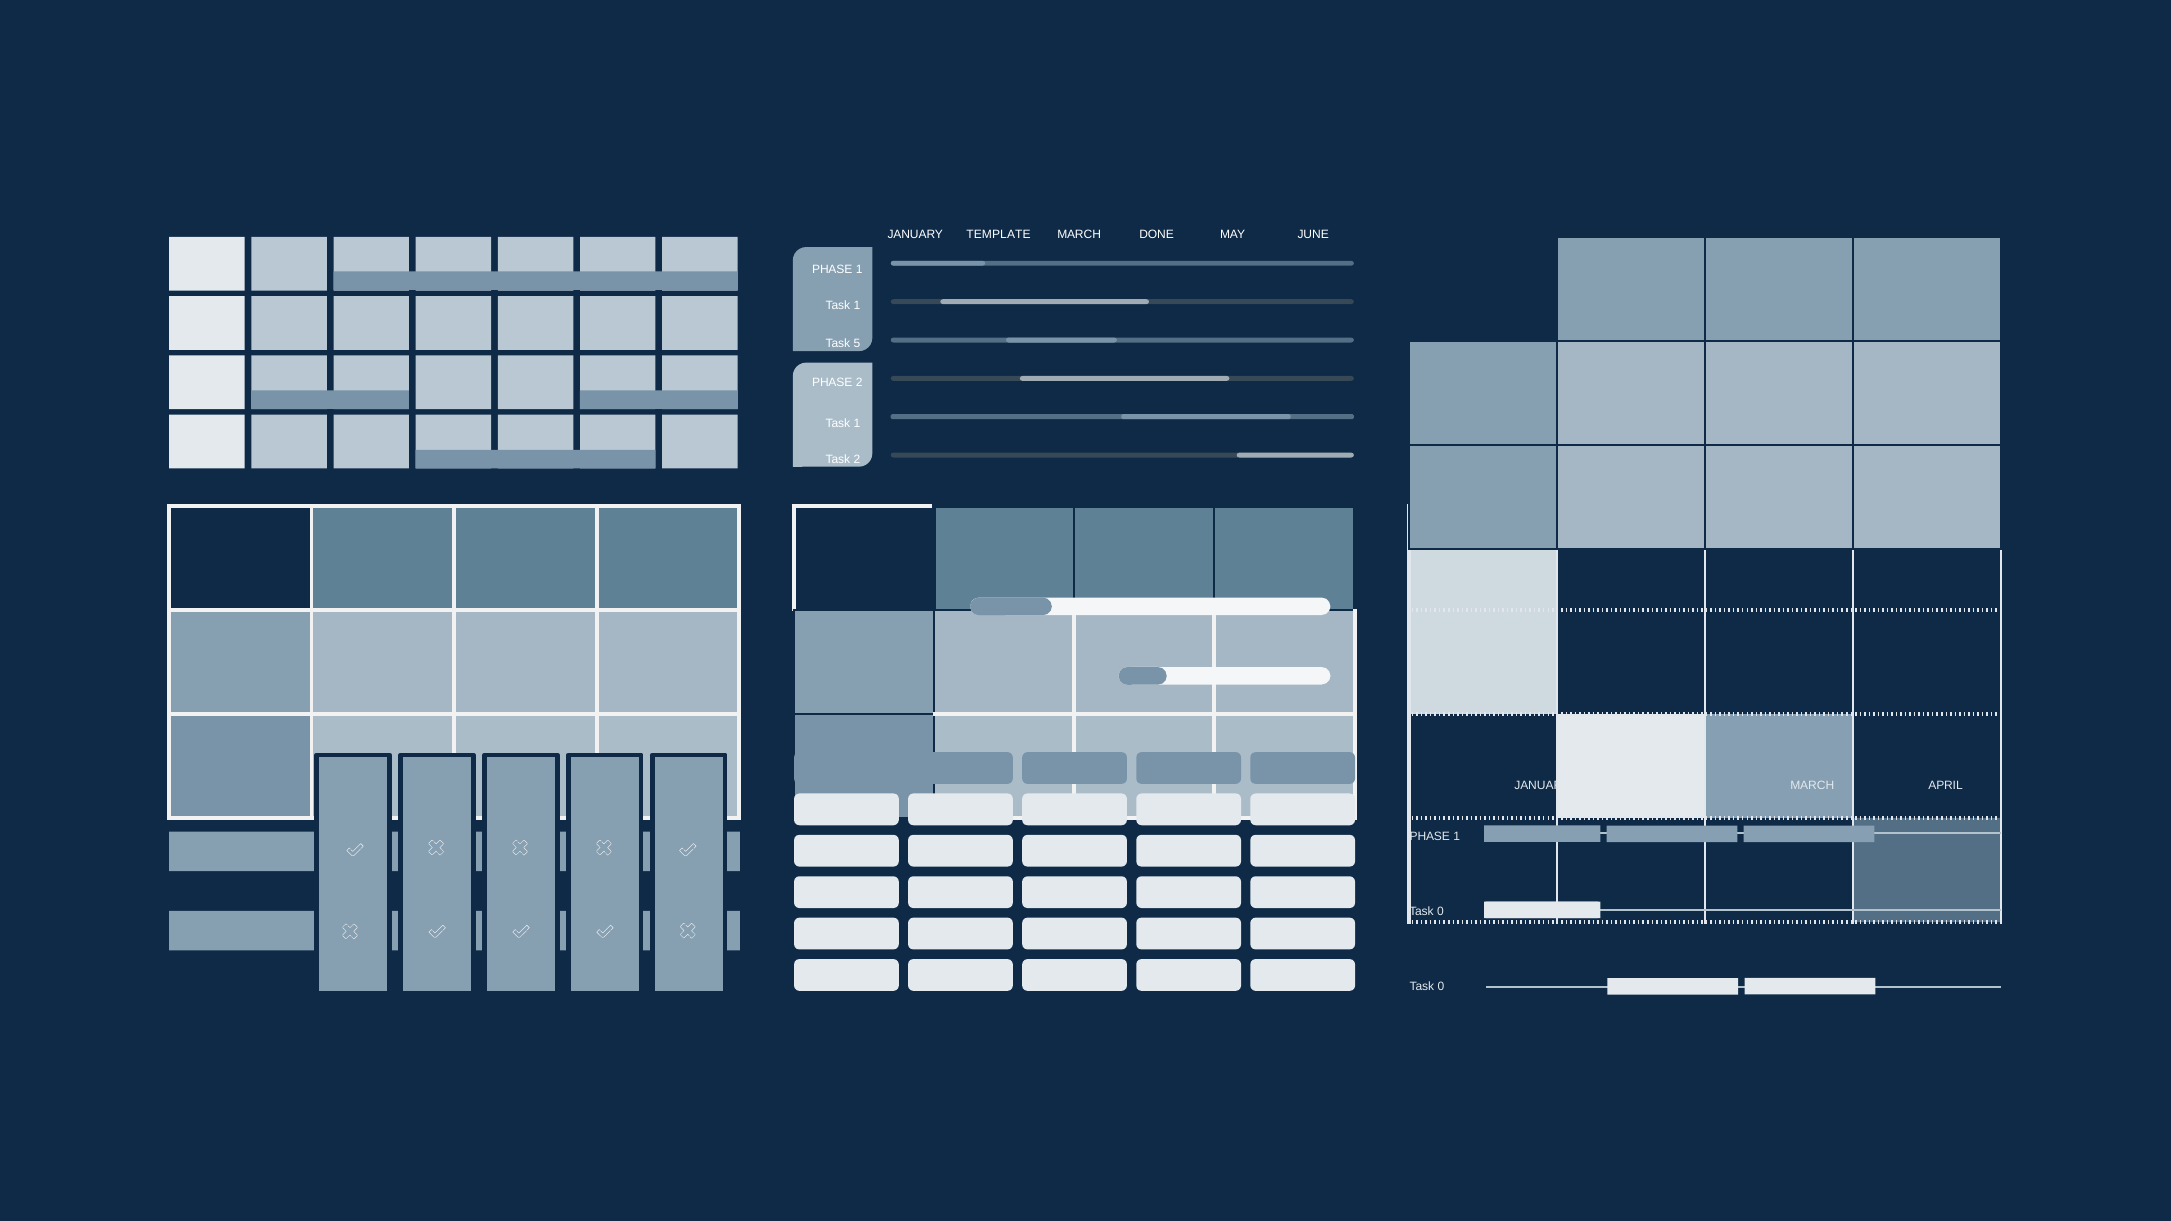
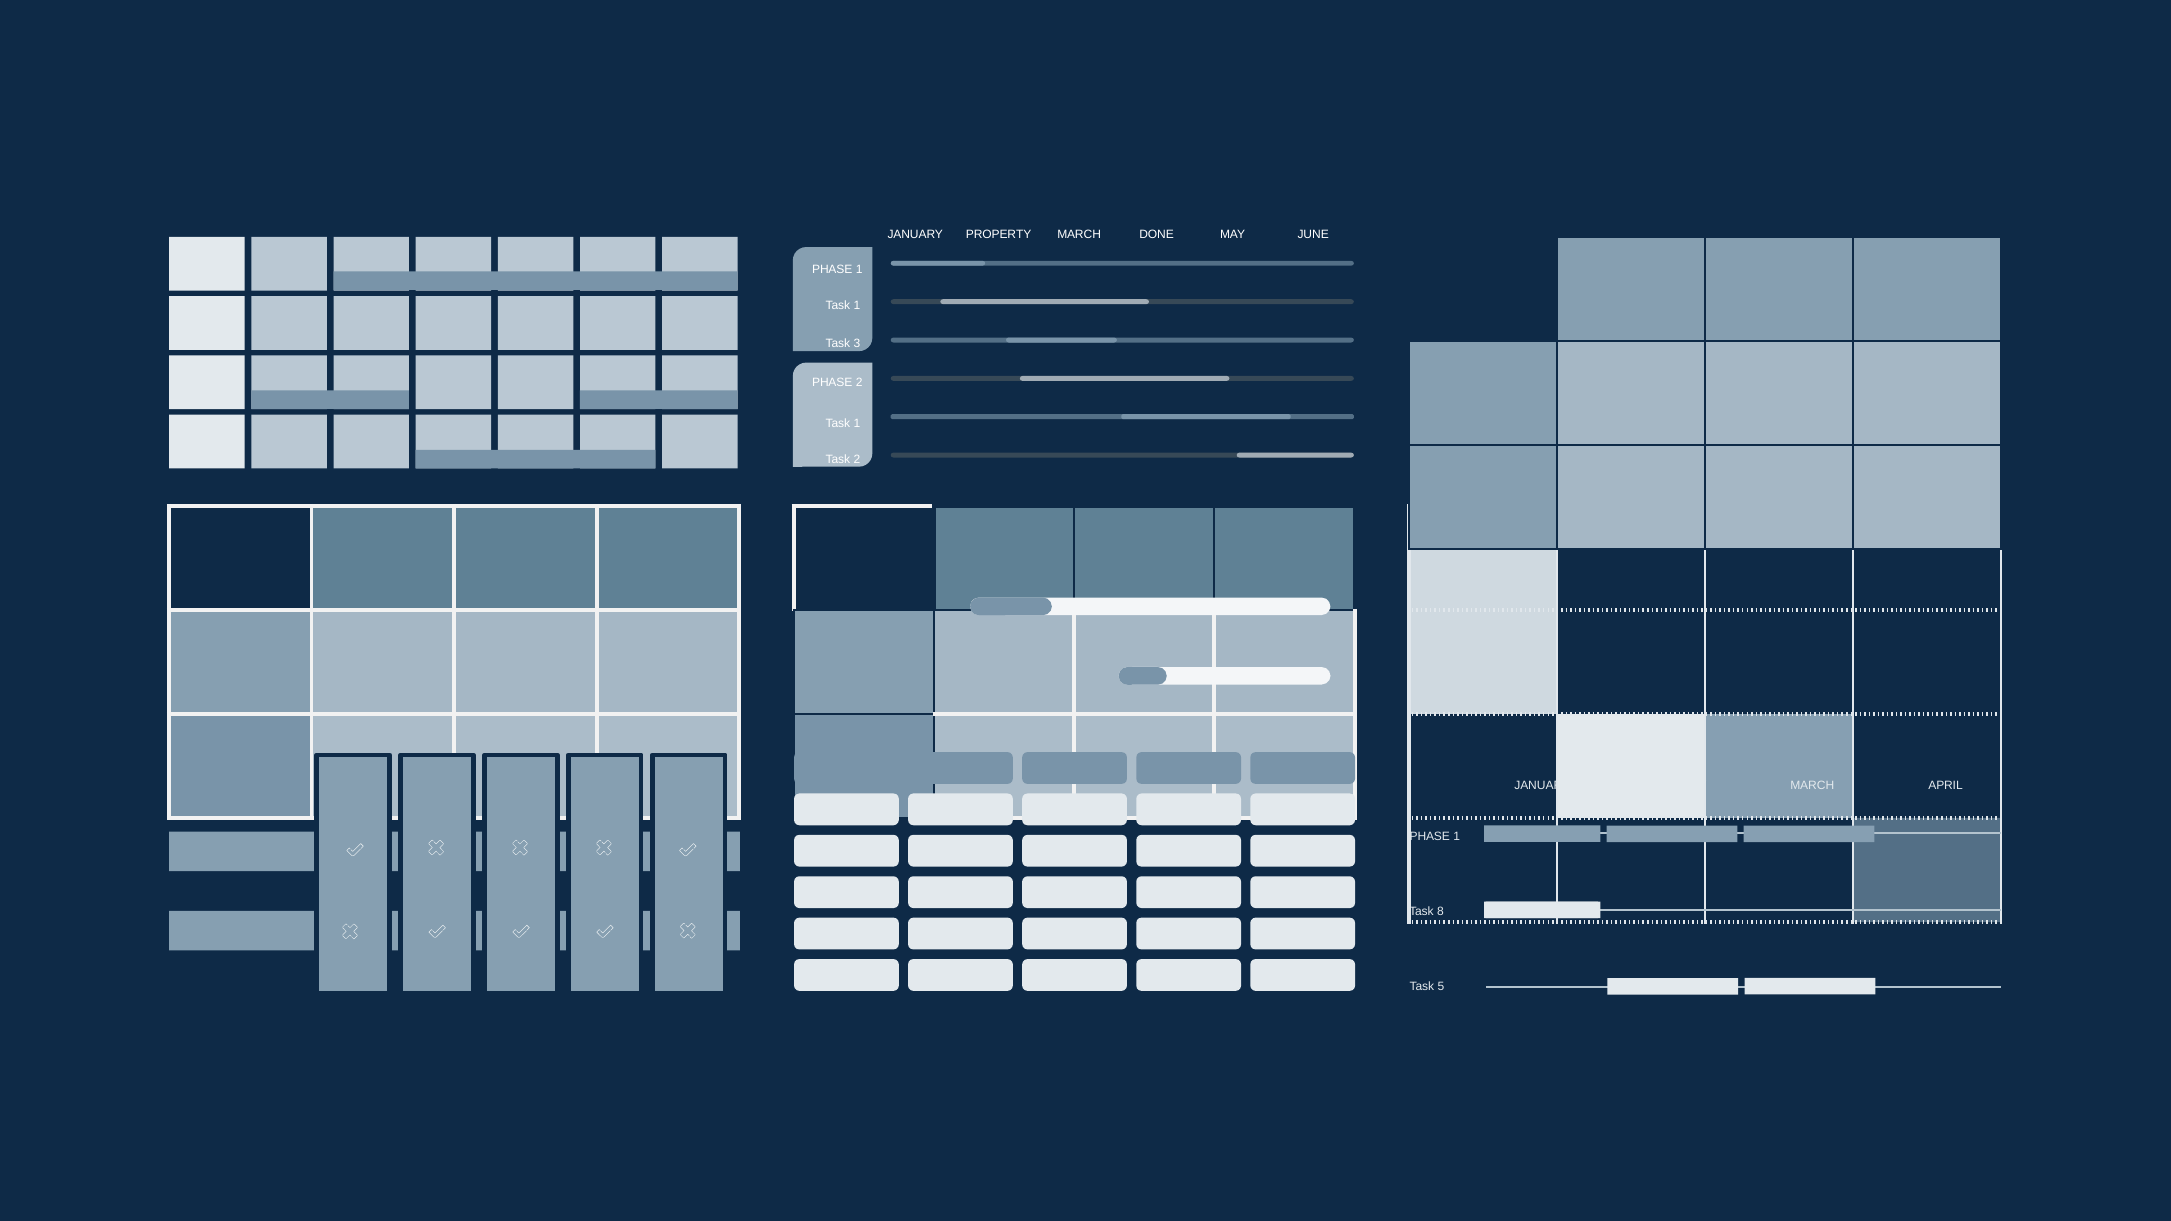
TEMPLATE: TEMPLATE -> PROPERTY (999, 234)
5: 5 -> 3 (857, 344)
0: 0 -> 8 (1440, 912)
0: 0 -> 5 (1441, 987)
